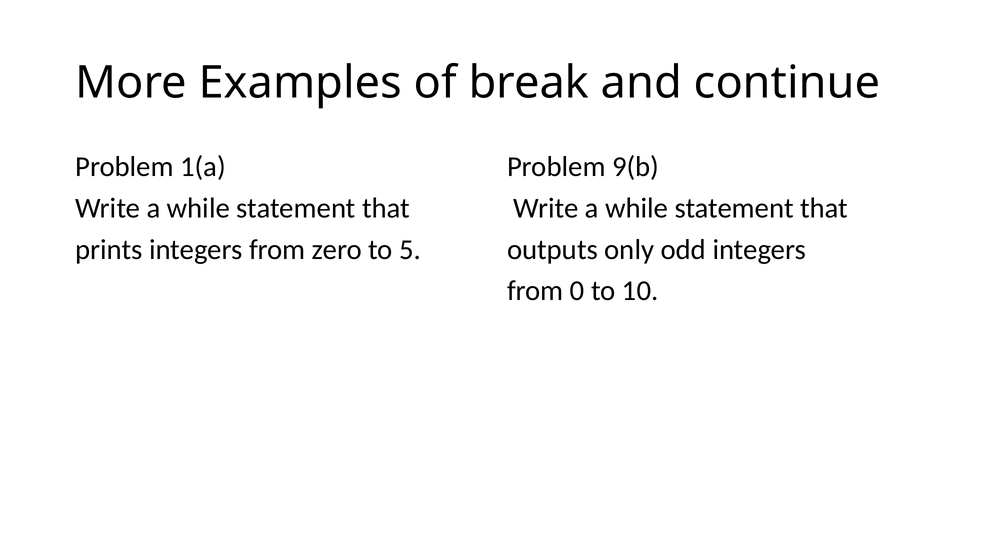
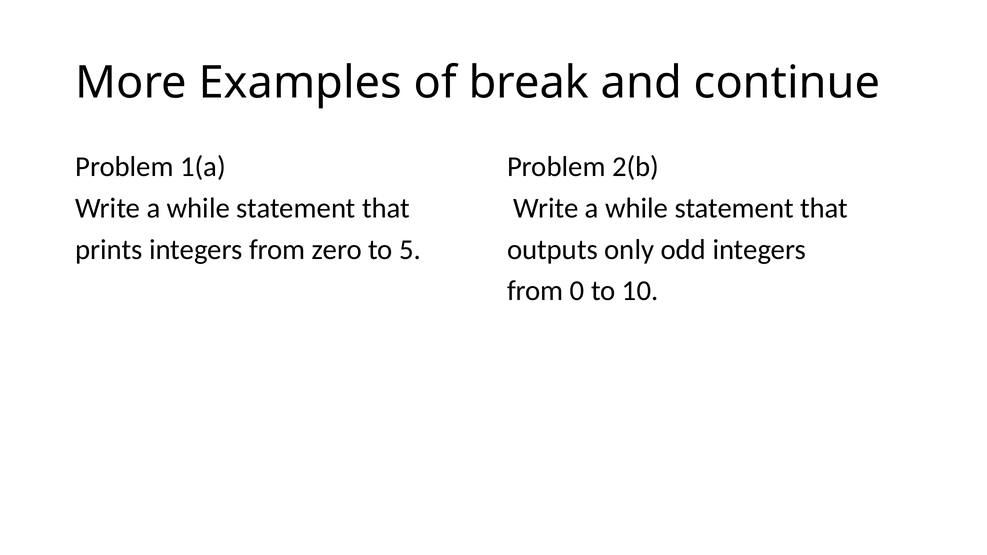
9(b: 9(b -> 2(b (636, 167)
